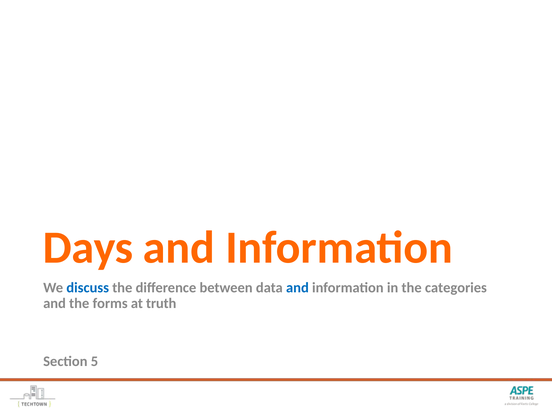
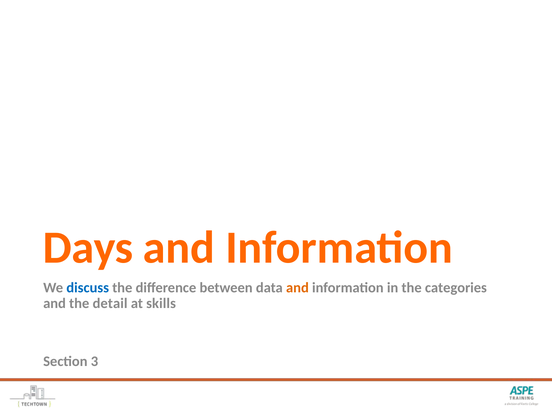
and colour: blue -> orange (297, 288)
forms: forms -> detail (110, 303)
truth: truth -> skills (161, 303)
5: 5 -> 3 (94, 362)
